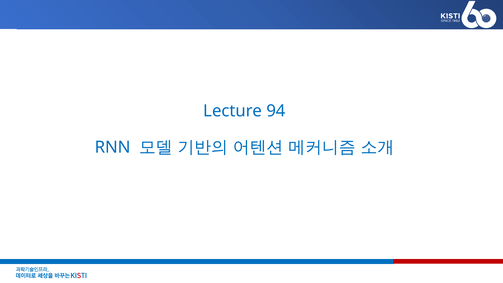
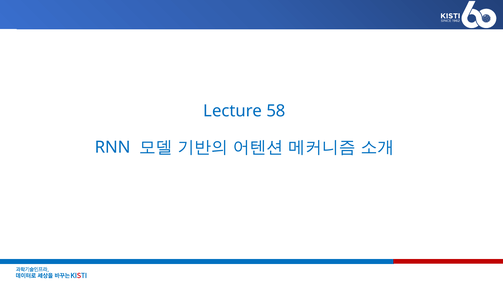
94: 94 -> 58 (276, 111)
